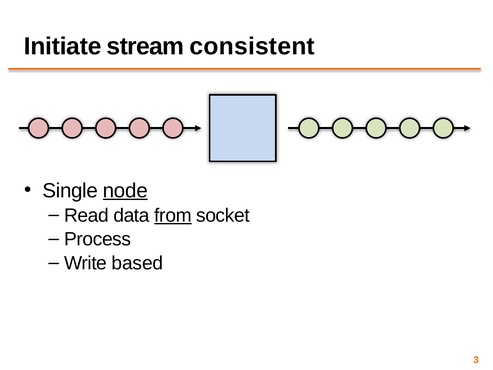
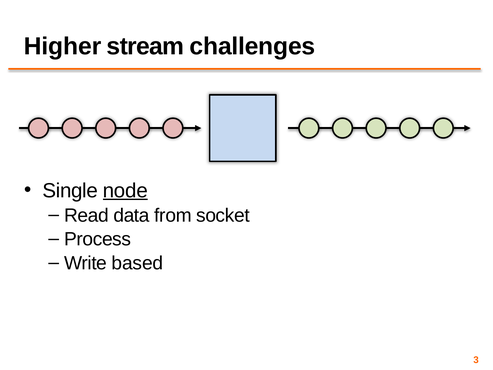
Initiate: Initiate -> Higher (63, 46)
consistent: consistent -> challenges (252, 46)
from underline: present -> none (173, 215)
